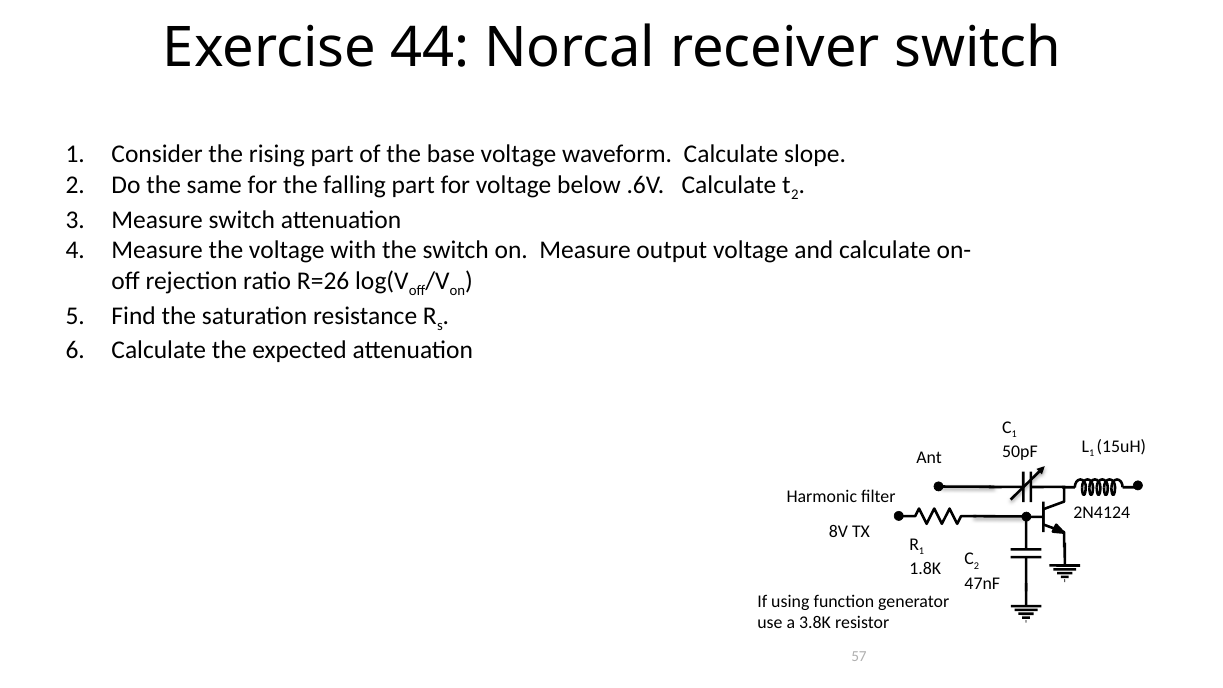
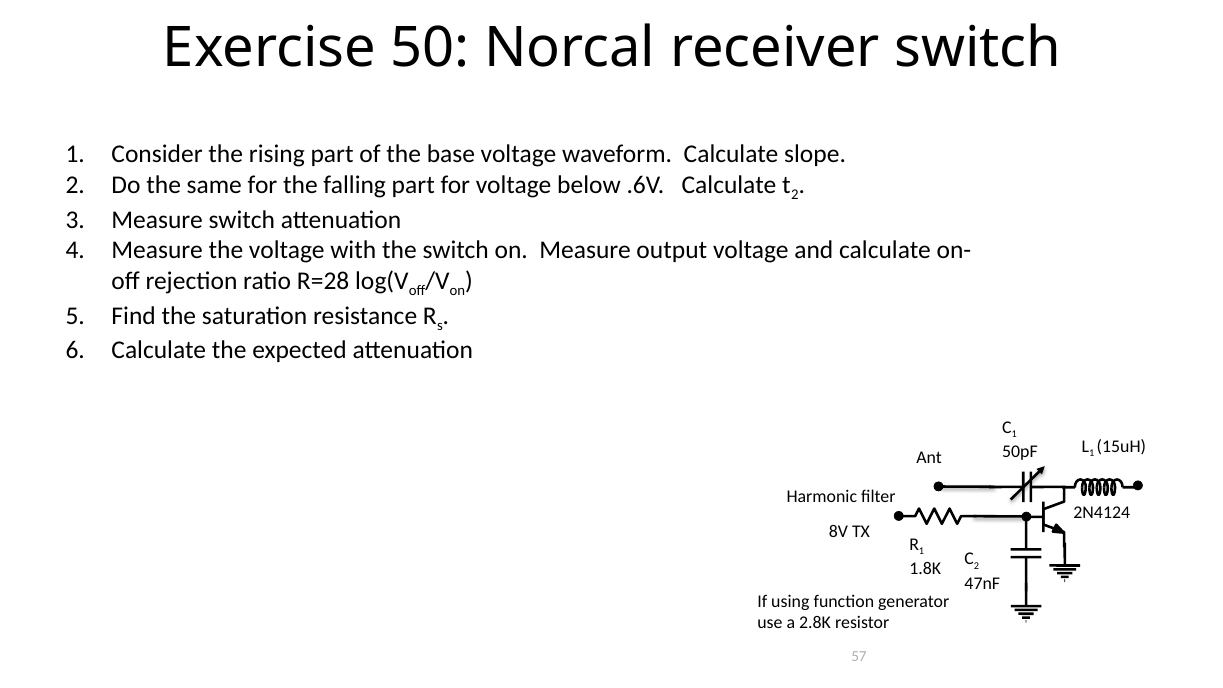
44: 44 -> 50 (430, 48)
R=26: R=26 -> R=28 (323, 281)
3.8K: 3.8K -> 2.8K (815, 623)
